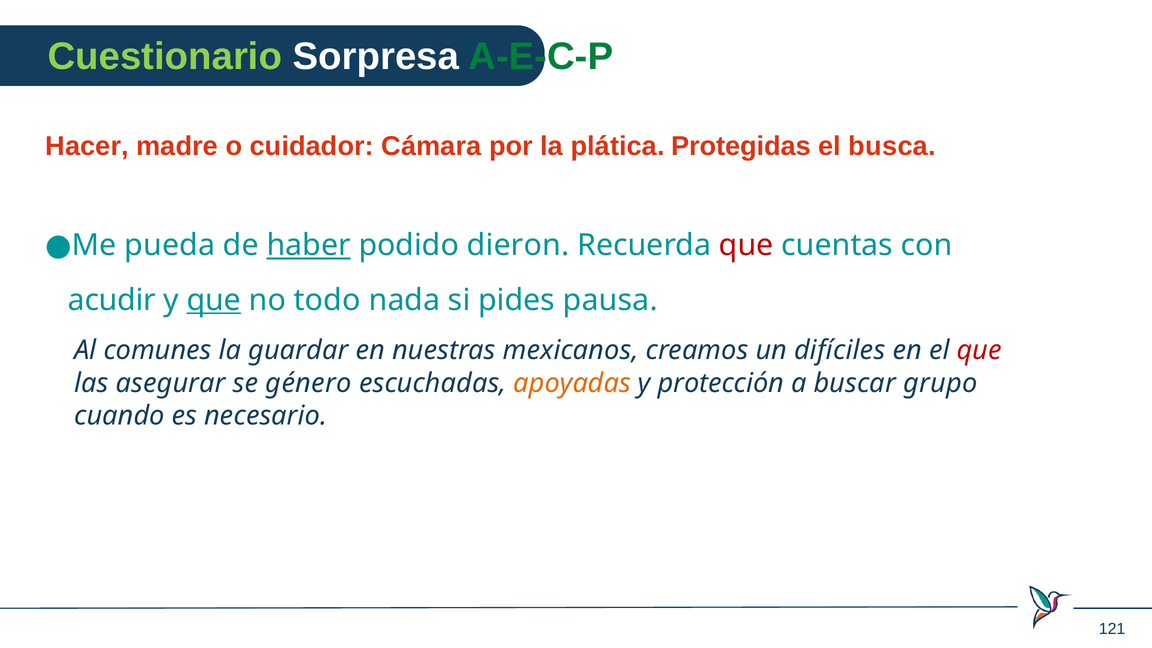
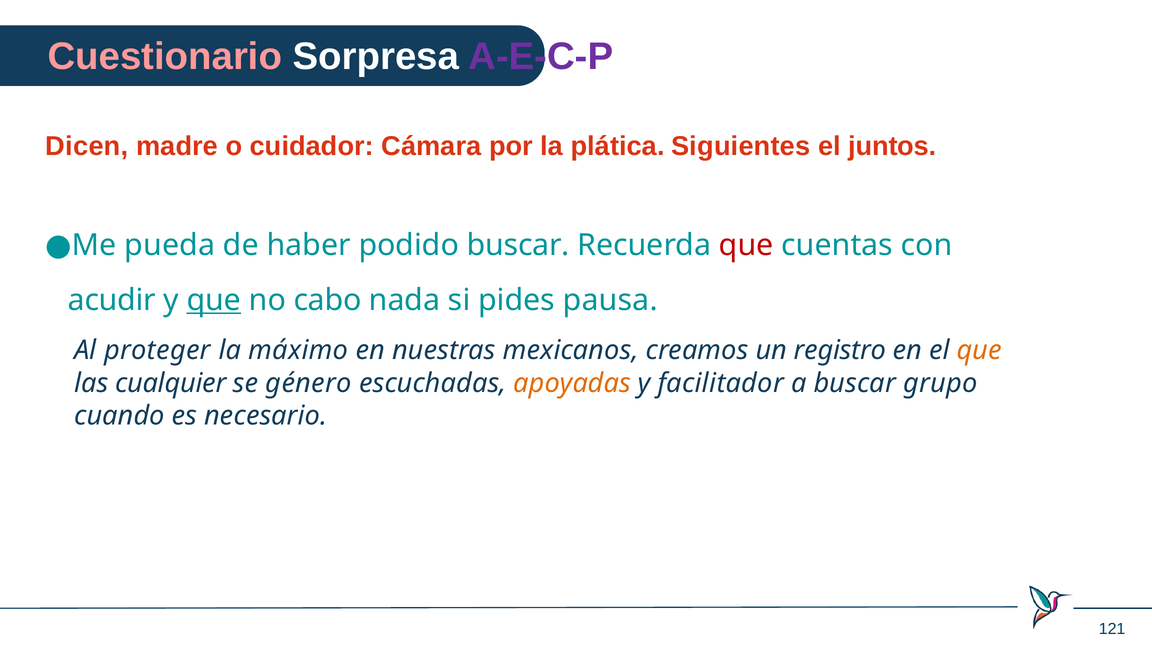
Cuestionario colour: light green -> pink (165, 56)
A-E-C-P colour: green -> purple (541, 56)
Hacer: Hacer -> Dicen (87, 146)
Protegidas: Protegidas -> Siguientes (741, 146)
busca: busca -> juntos (892, 146)
haber underline: present -> none (309, 245)
podido dieron: dieron -> buscar (518, 245)
todo: todo -> cabo (327, 300)
comunes: comunes -> proteger (157, 350)
guardar: guardar -> máximo (298, 350)
difíciles: difíciles -> registro (840, 350)
que colour: red -> orange (979, 350)
asegurar: asegurar -> cualquier (171, 383)
protección: protección -> facilitador (721, 383)
